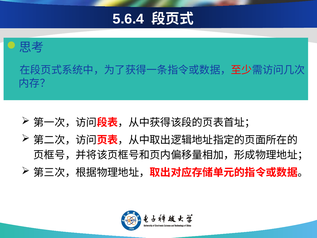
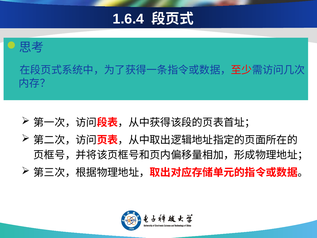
5.6.4: 5.6.4 -> 1.6.4 (128, 19)
